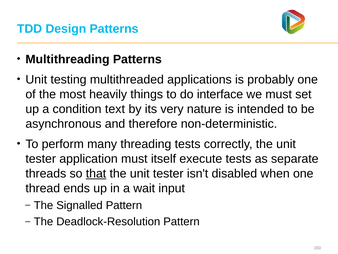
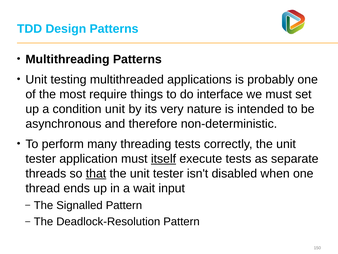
heavily: heavily -> require (108, 94)
condition text: text -> unit (115, 109)
itself underline: none -> present (164, 159)
